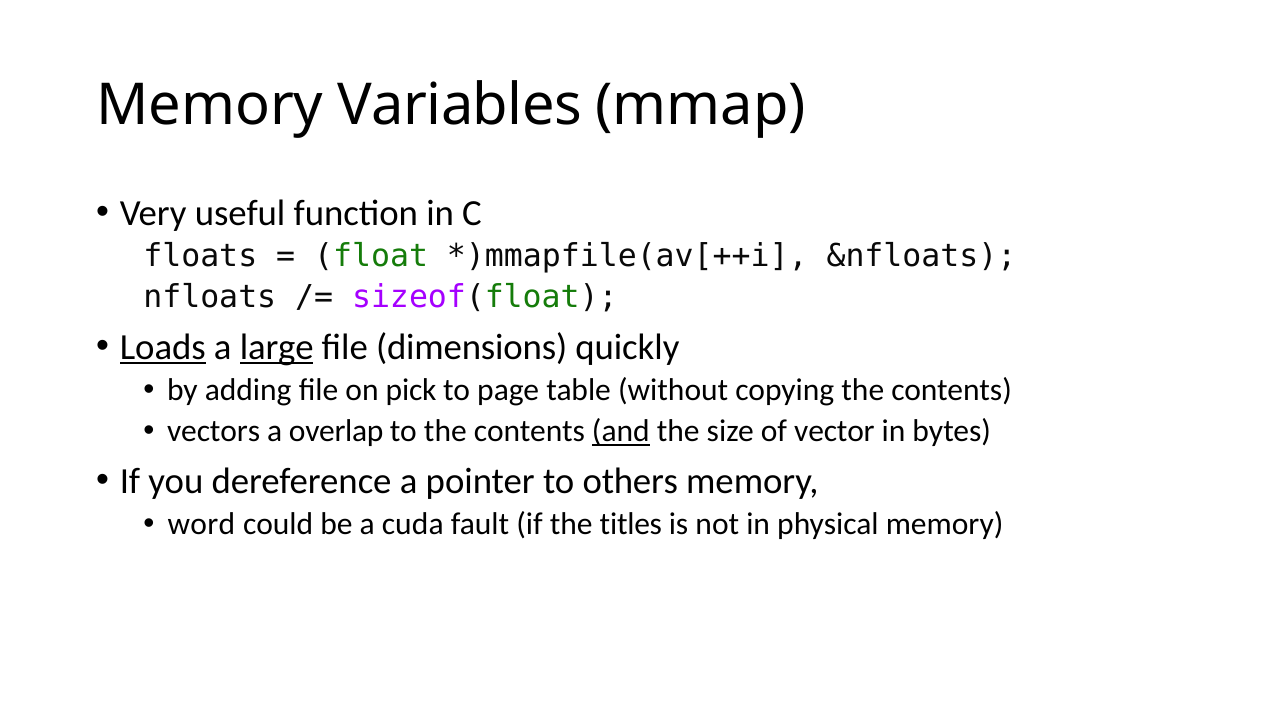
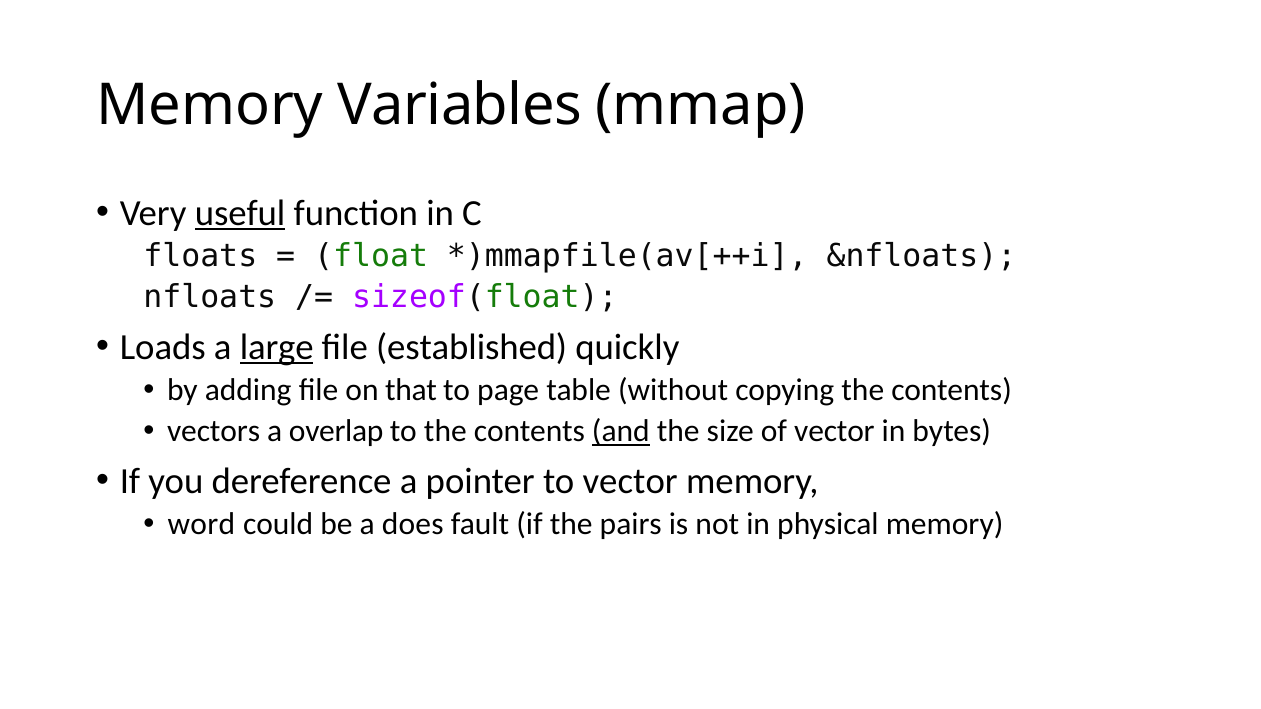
useful underline: none -> present (240, 213)
Loads underline: present -> none (163, 347)
dimensions: dimensions -> established (472, 347)
pick: pick -> that (411, 391)
to others: others -> vector (630, 481)
cuda: cuda -> does (413, 525)
titles: titles -> pairs (631, 525)
